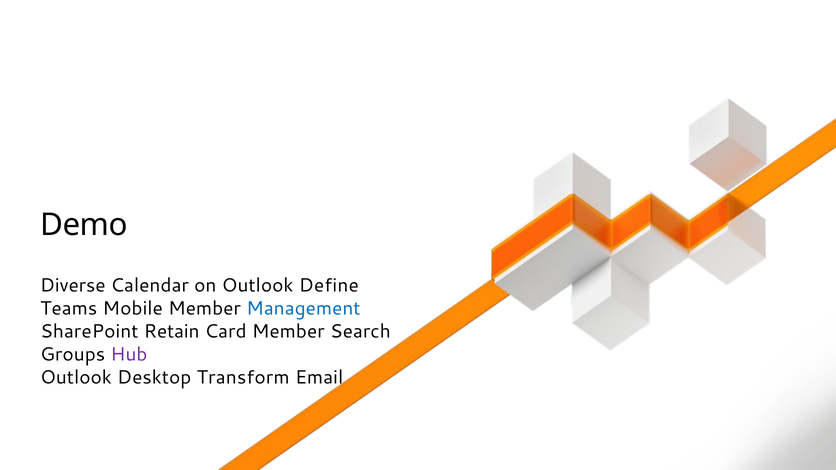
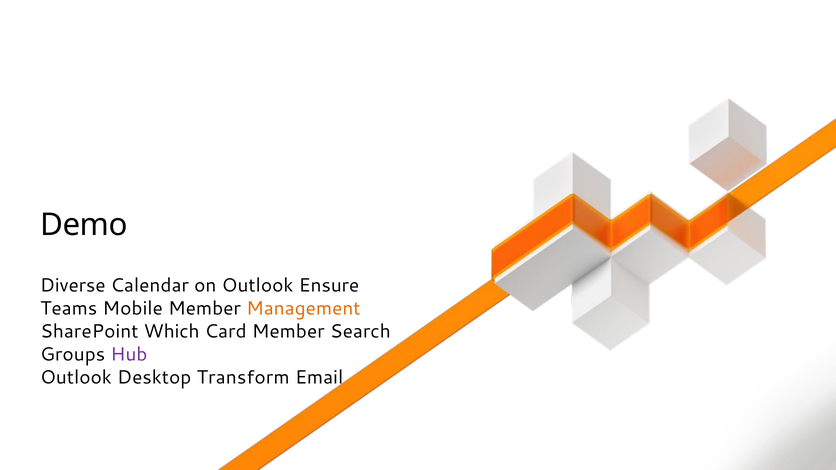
Define: Define -> Ensure (329, 286)
Management colour: blue -> orange (303, 309)
Retain: Retain -> Which (172, 332)
